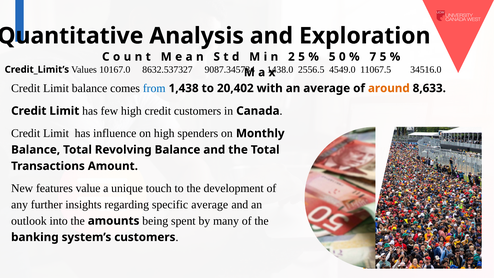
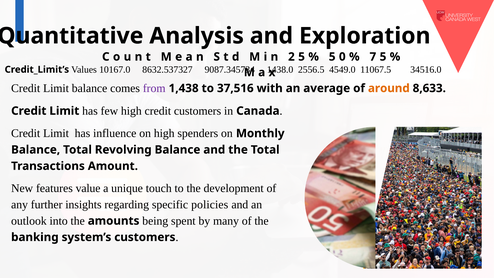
from colour: blue -> purple (154, 88)
20,402: 20,402 -> 37,516 (235, 88)
specific average: average -> policies (210, 204)
